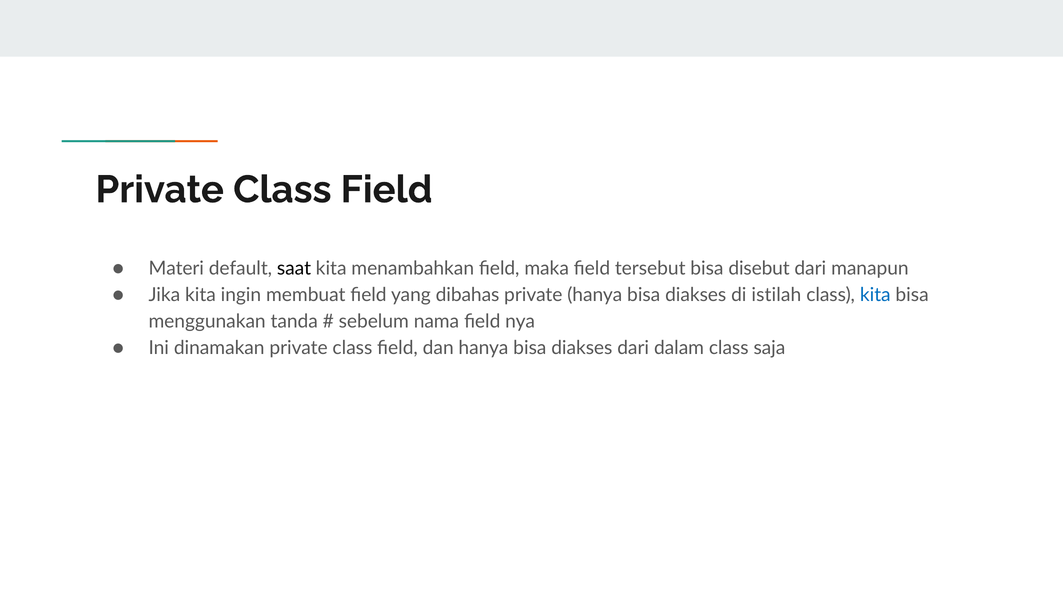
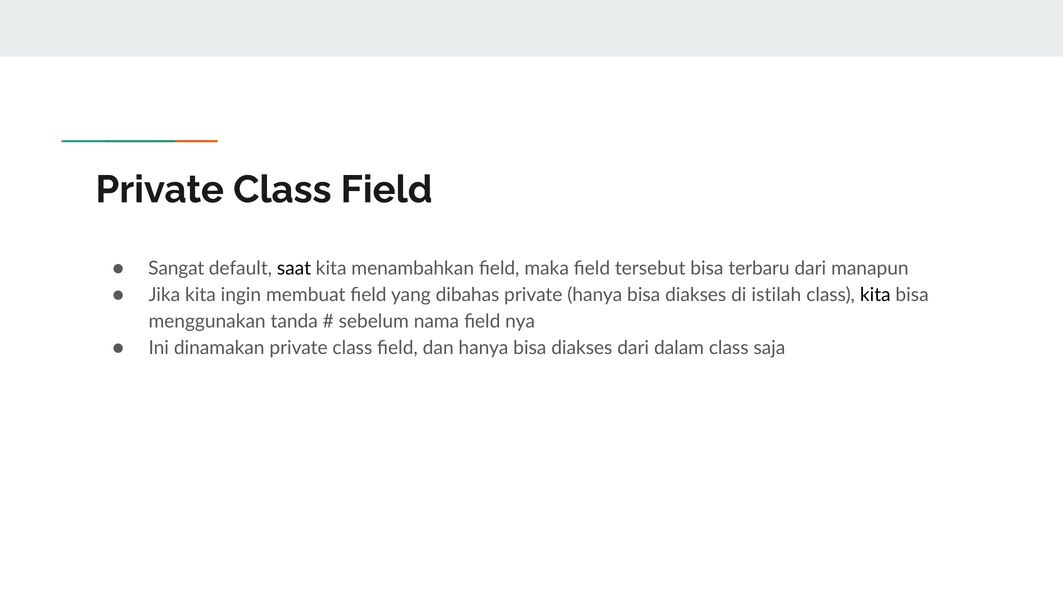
Materi: Materi -> Sangat (176, 269)
disebut: disebut -> terbaru (759, 269)
kita colour: blue -> black (875, 295)
